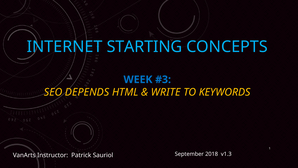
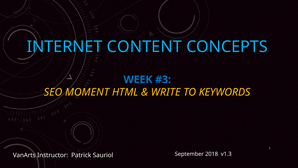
STARTING: STARTING -> CONTENT (144, 47)
DEPENDS: DEPENDS -> MOMENT (87, 92)
